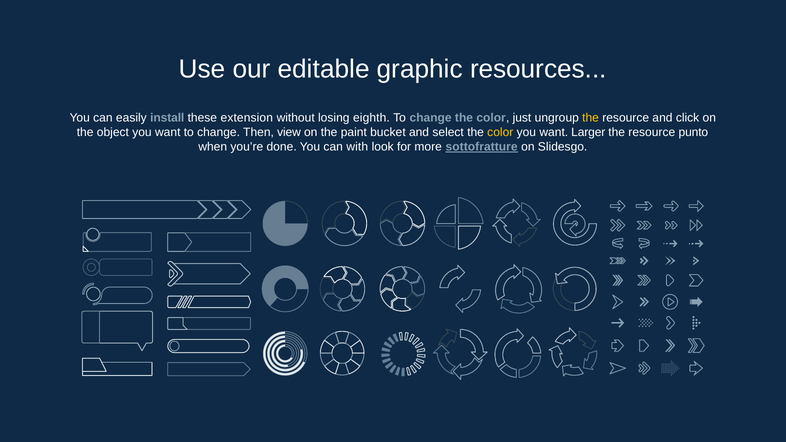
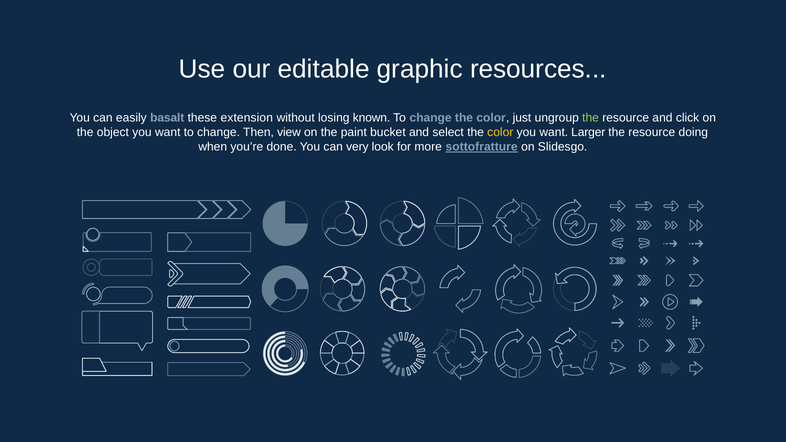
install: install -> basalt (167, 118)
eighth: eighth -> known (372, 118)
the colour: yellow -> light green (591, 118)
punto: punto -> doing (693, 132)
with: with -> very (357, 147)
